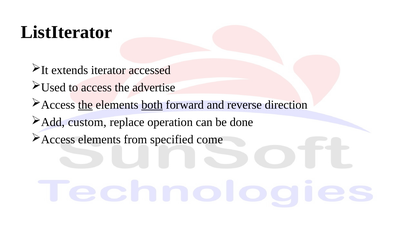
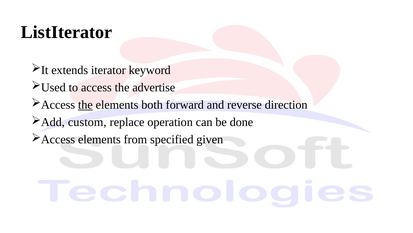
accessed: accessed -> keyword (150, 70)
both underline: present -> none (152, 104)
come: come -> given (210, 139)
